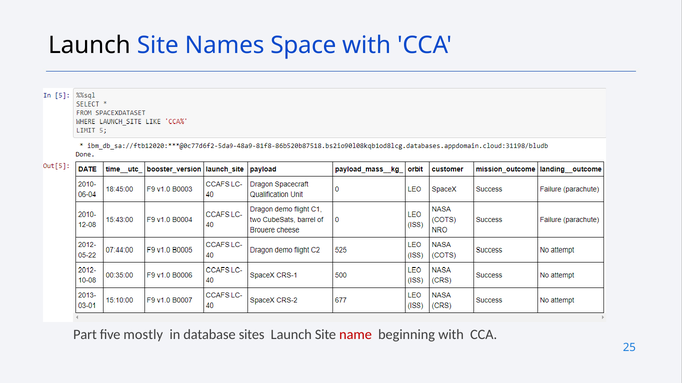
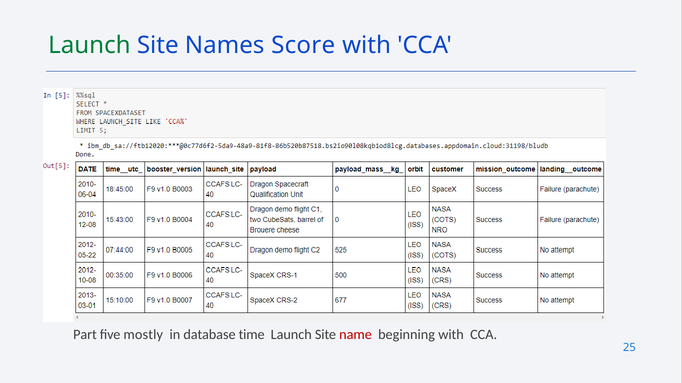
Launch colour: black -> green (89, 46)
Space: Space -> Score (303, 46)
sites: sites -> time (252, 335)
